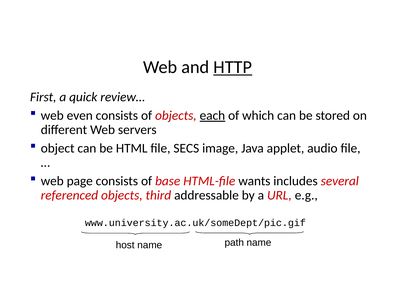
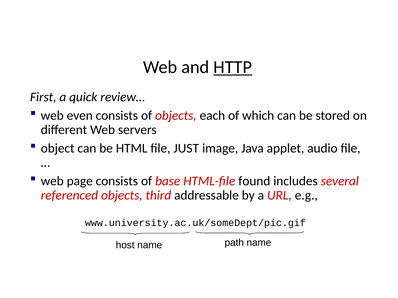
each underline: present -> none (212, 116)
SECS: SECS -> JUST (186, 149)
wants: wants -> found (254, 181)
